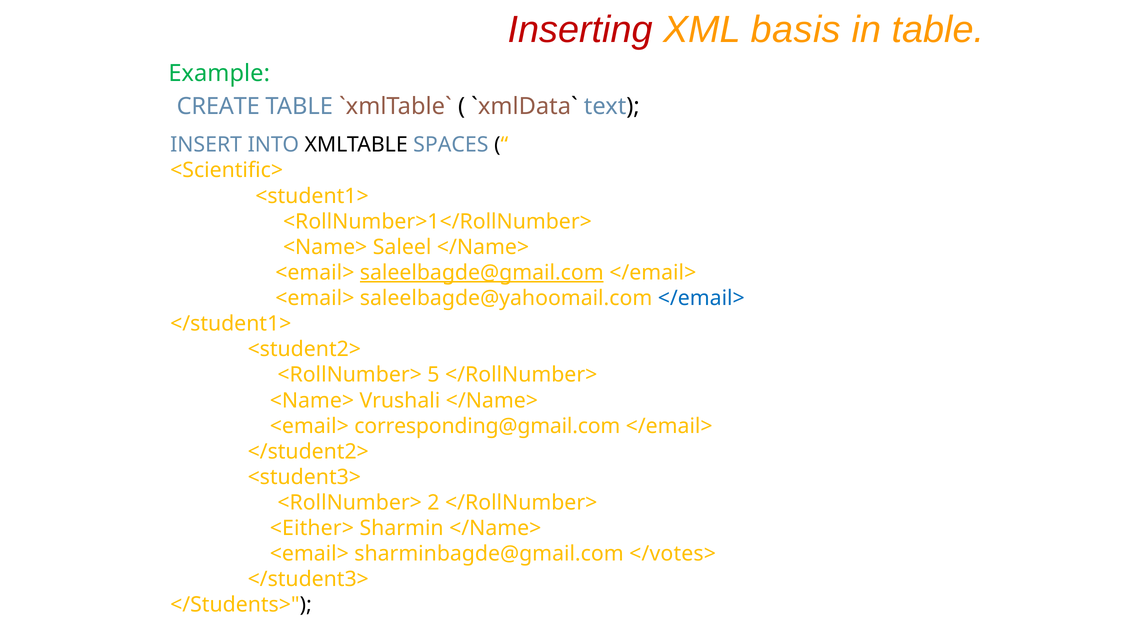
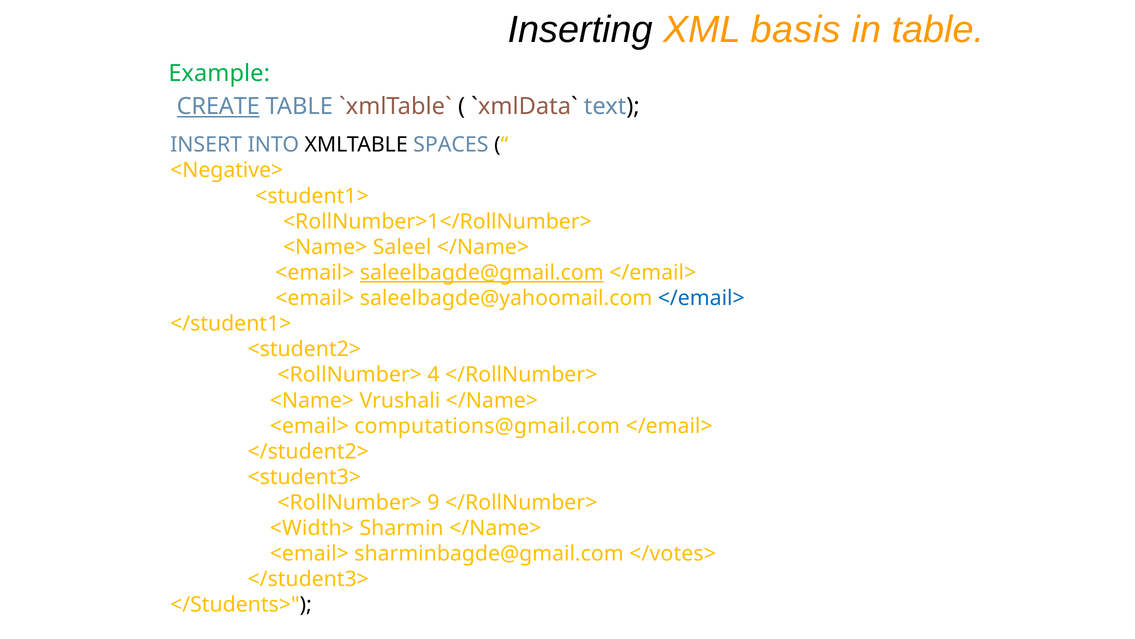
Inserting colour: red -> black (580, 30)
CREATE underline: none -> present (218, 107)
<Scientific>: <Scientific> -> <Negative> (227, 170)
5: 5 -> 4 (433, 375)
corresponding@gmail.com: corresponding@gmail.com -> computations@gmail.com (487, 426)
2: 2 -> 9 (433, 502)
<Either>: <Either> -> <Width> (312, 528)
